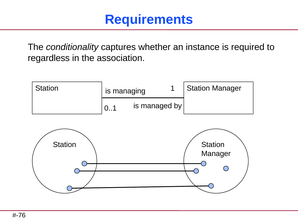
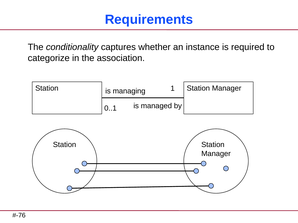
regardless: regardless -> categorize (49, 58)
